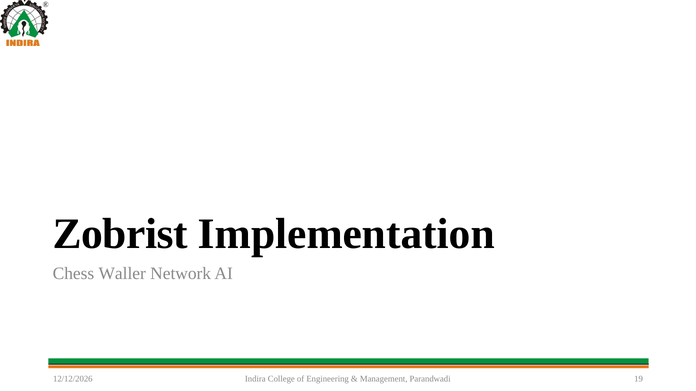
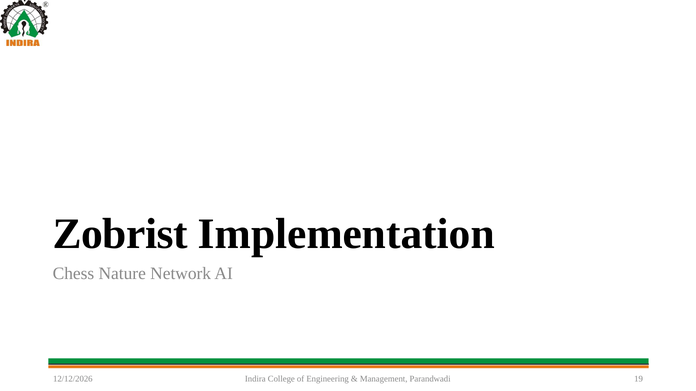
Waller: Waller -> Nature (122, 274)
